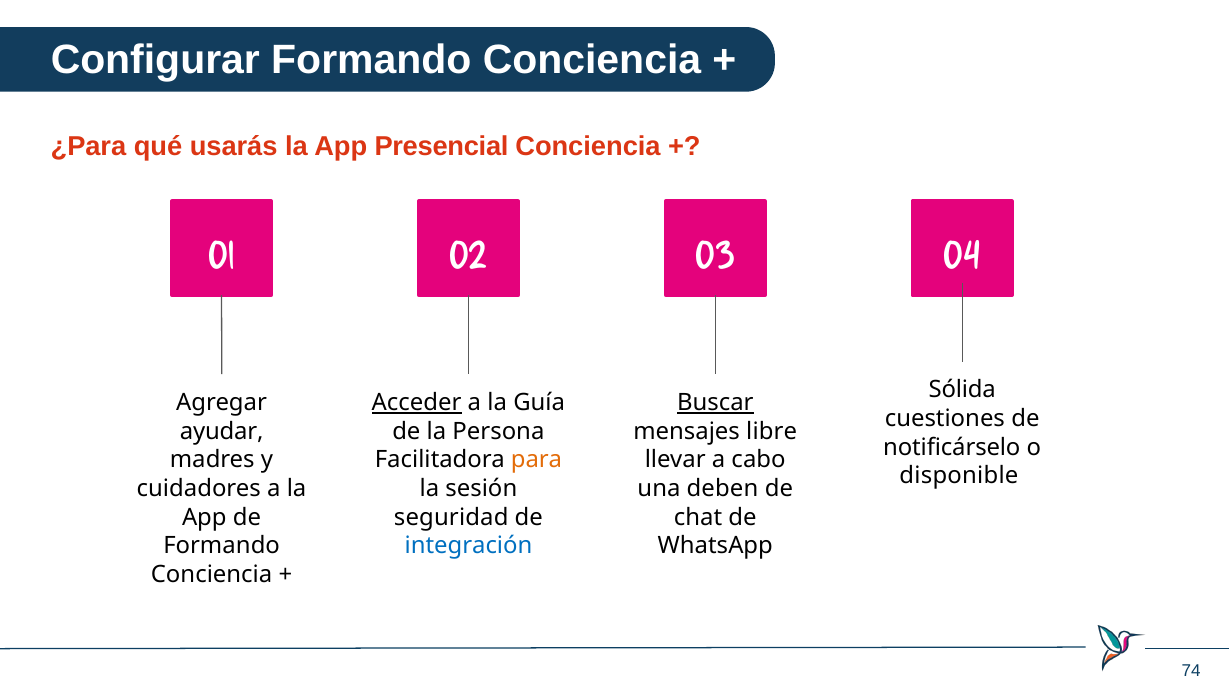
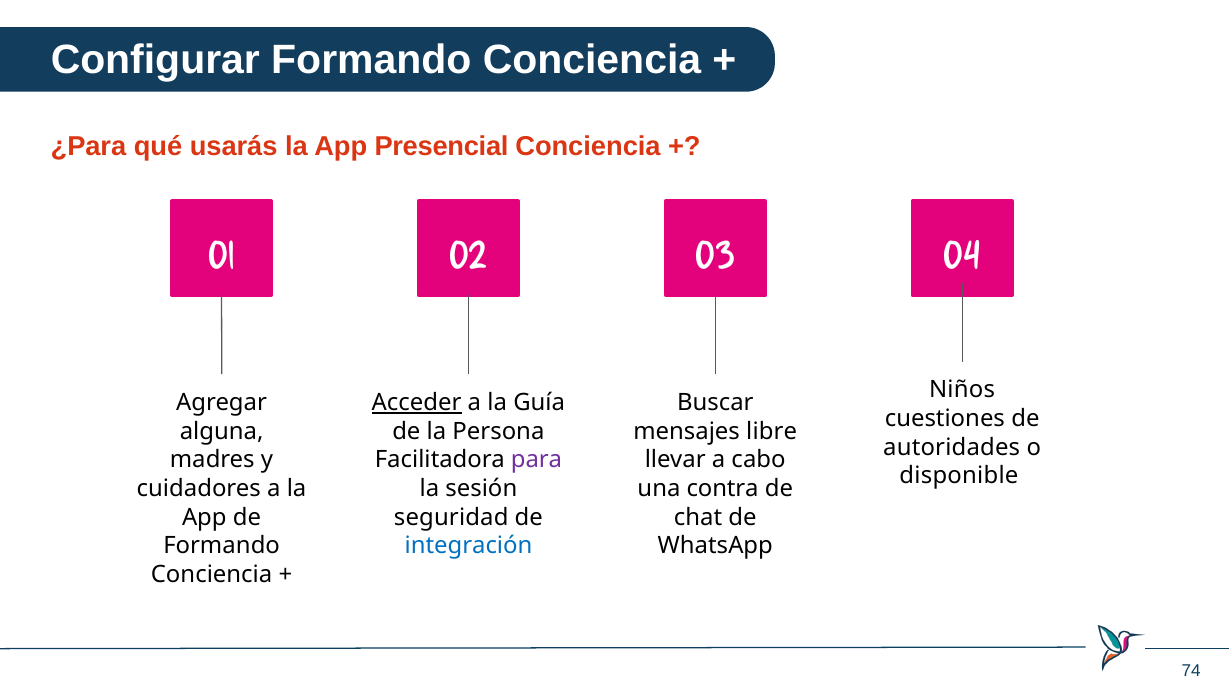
Sólida: Sólida -> Niños (962, 390)
Buscar underline: present -> none (715, 403)
ayudar: ayudar -> alguna (222, 431)
notificárselo: notificárselo -> autoridades (952, 447)
para colour: orange -> purple (537, 460)
deben: deben -> contra (723, 489)
